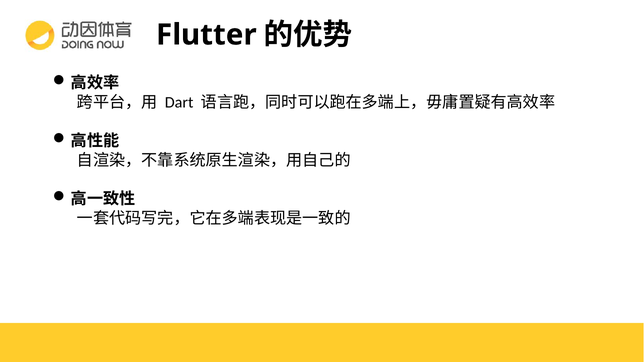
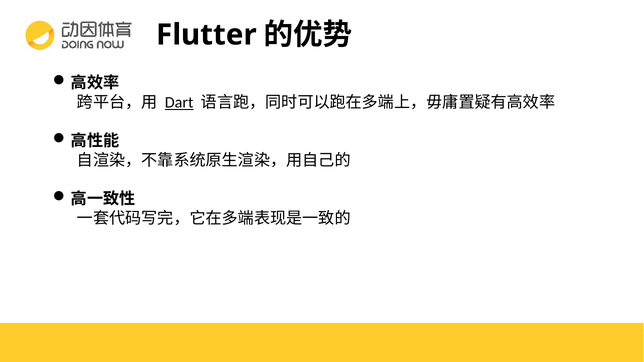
Dart underline: none -> present (179, 102)
